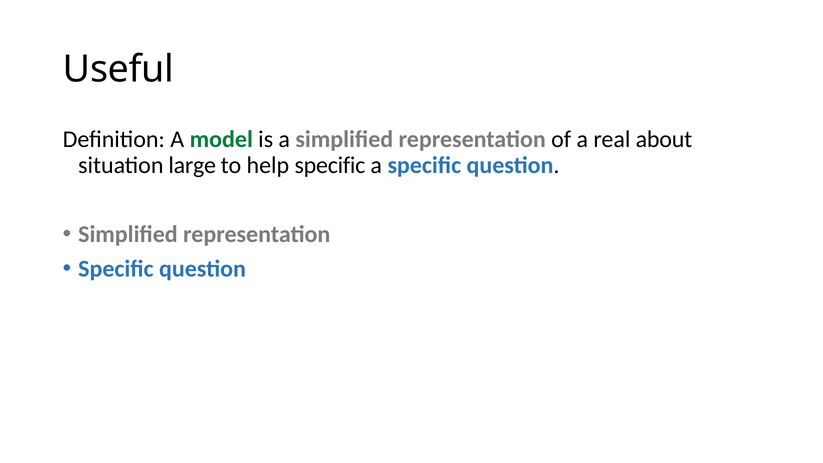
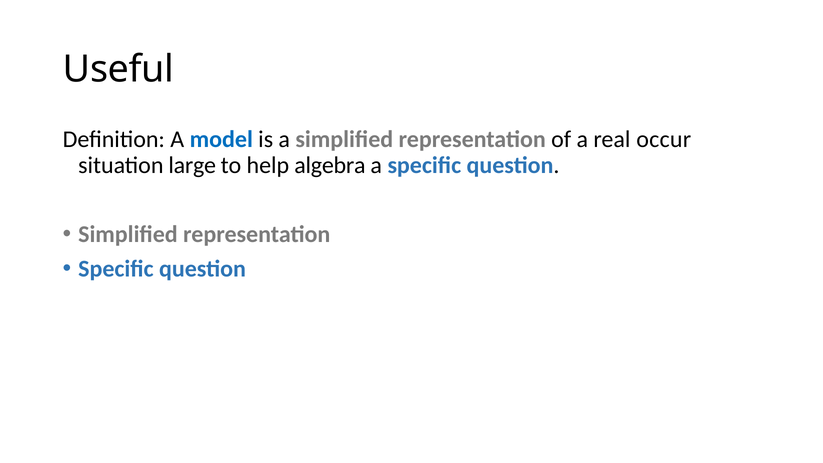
model colour: green -> blue (221, 139)
about: about -> occur (664, 139)
help specific: specific -> algebra (330, 165)
